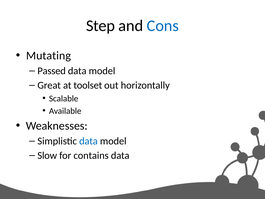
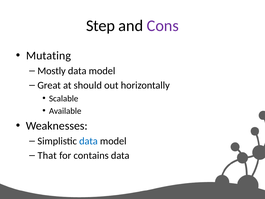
Cons colour: blue -> purple (163, 26)
Passed: Passed -> Mostly (52, 71)
toolset: toolset -> should (88, 85)
Slow: Slow -> That (47, 155)
